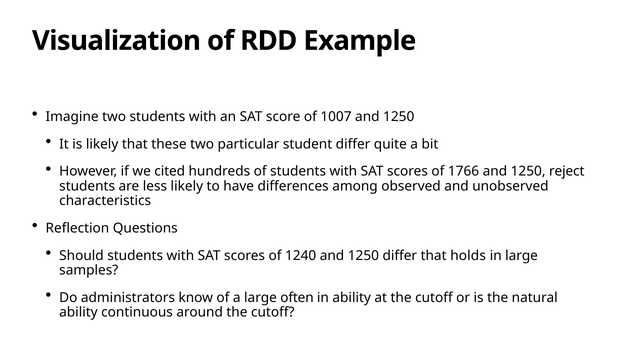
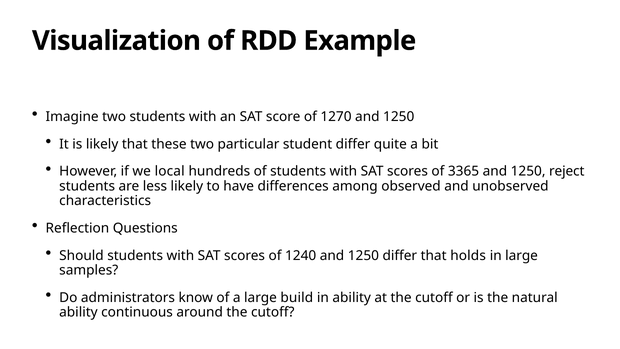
1007: 1007 -> 1270 (336, 117)
cited: cited -> local (170, 171)
1766: 1766 -> 3365 (464, 171)
often: often -> build (297, 297)
